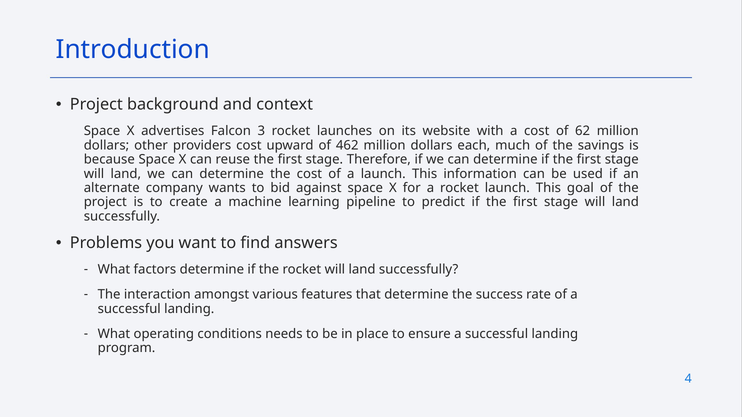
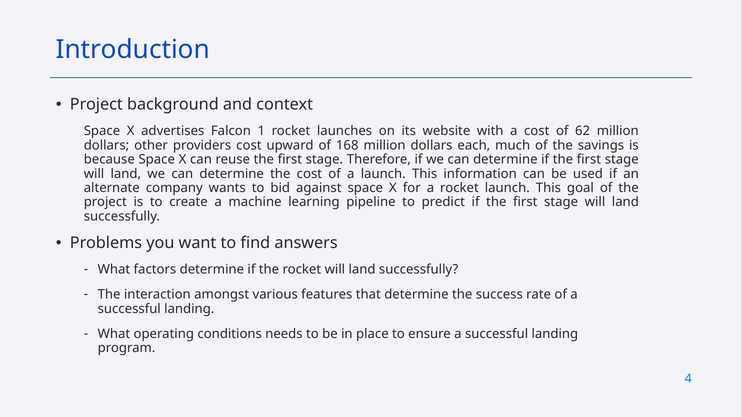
3: 3 -> 1 (261, 131)
462: 462 -> 168 (347, 145)
